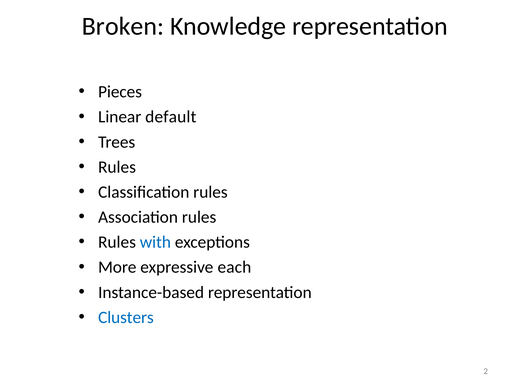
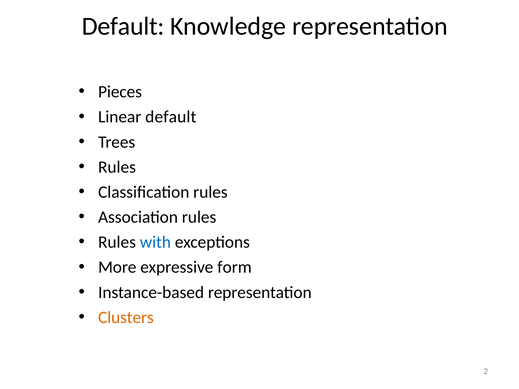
Broken: Broken -> Default (123, 26)
each: each -> form (234, 267)
Clusters colour: blue -> orange (126, 318)
